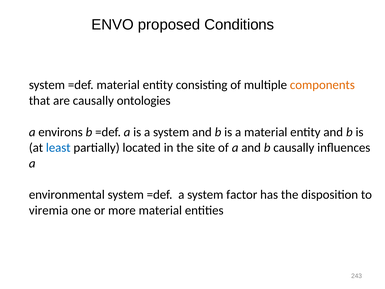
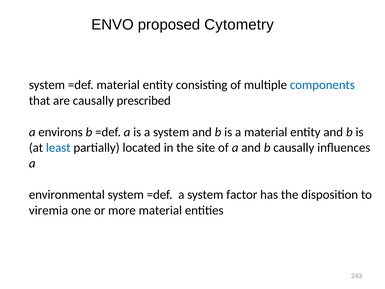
Conditions: Conditions -> Cytometry (239, 25)
components colour: orange -> blue (322, 85)
ontologies: ontologies -> prescribed (144, 101)
